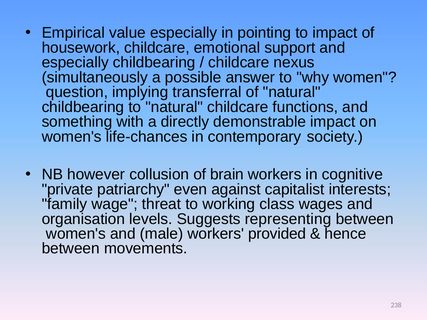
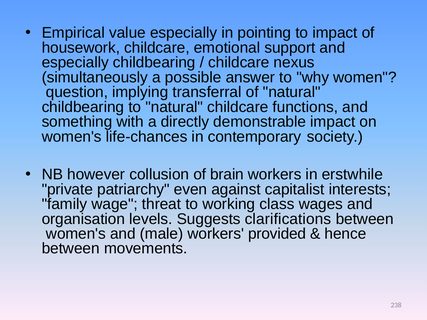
cognitive: cognitive -> erstwhile (352, 175)
representing: representing -> clarifications (288, 219)
